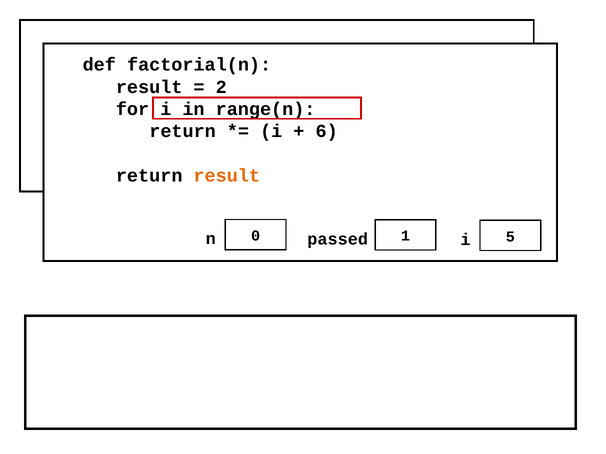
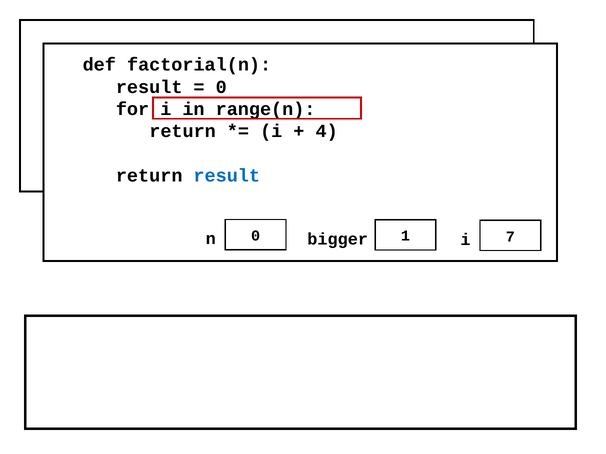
2: 2 -> 0 (221, 87)
6: 6 -> 4 (327, 131)
result colour: orange -> blue (227, 176)
5: 5 -> 7 (510, 237)
passed: passed -> bigger (338, 239)
